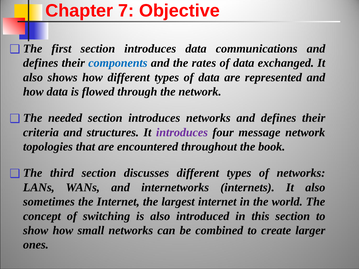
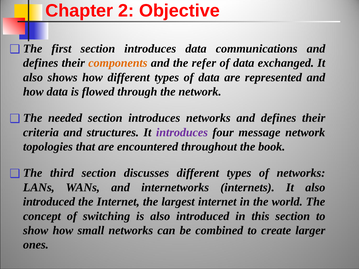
7: 7 -> 2 (126, 11)
components colour: blue -> orange (118, 63)
rates: rates -> refer (204, 63)
sometimes: sometimes -> introduced (49, 202)
